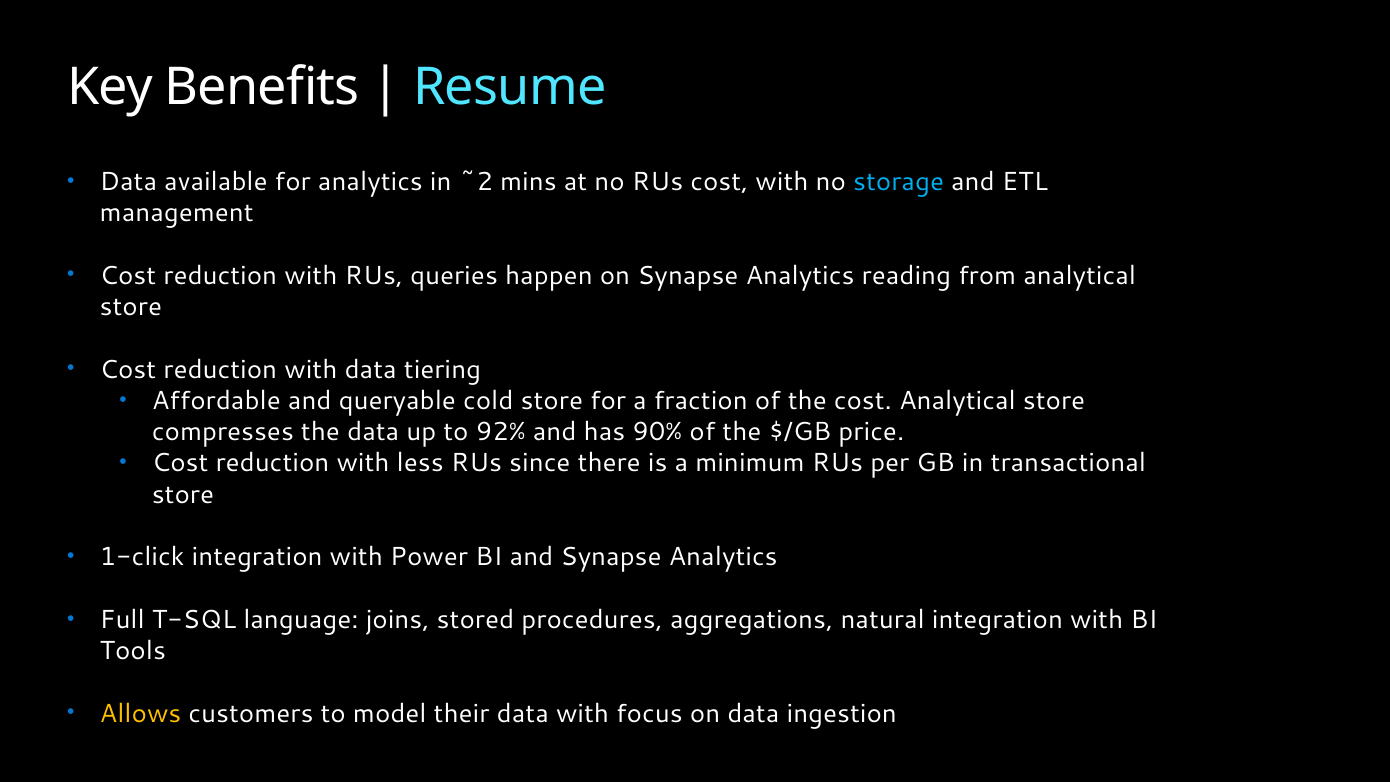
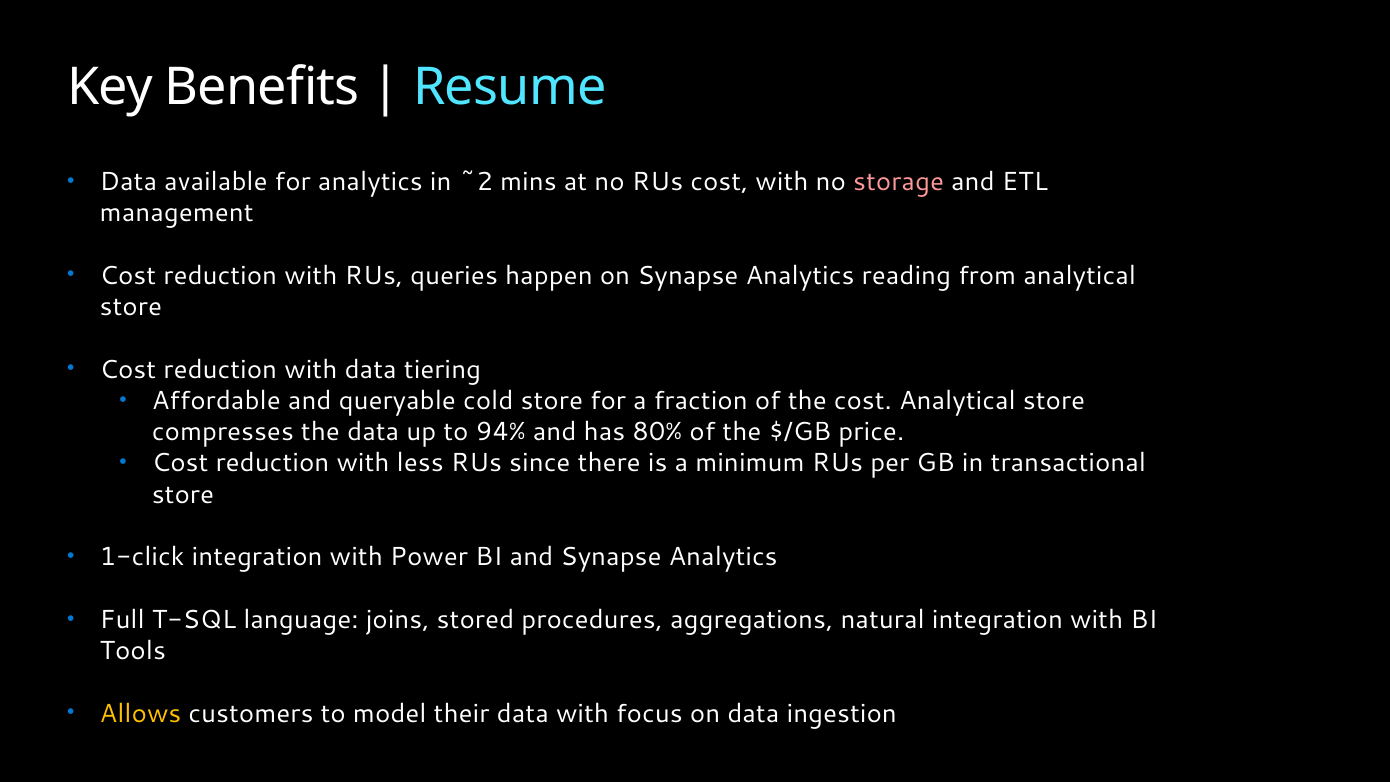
storage colour: light blue -> pink (899, 182)
92%: 92% -> 94% (501, 432)
90%: 90% -> 80% (657, 432)
